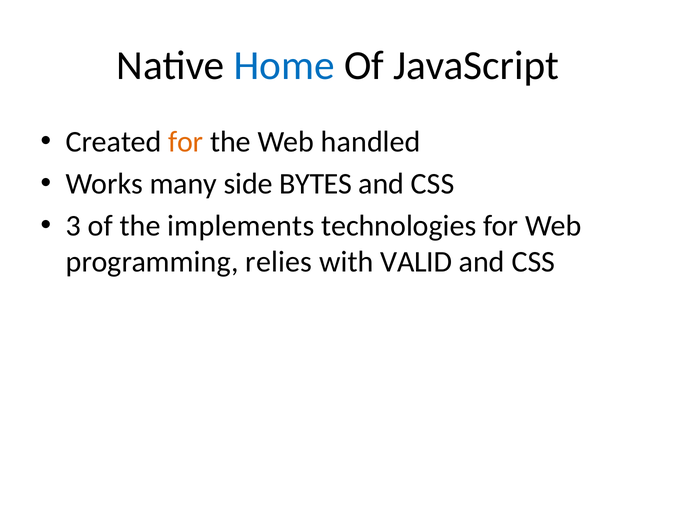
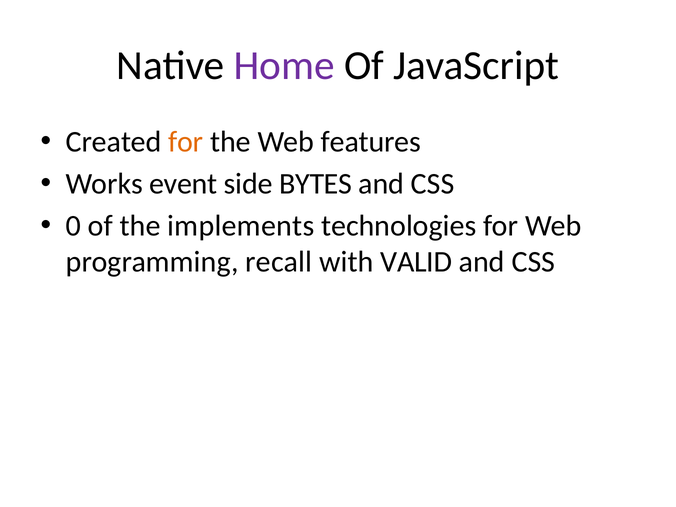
Home colour: blue -> purple (284, 65)
handled: handled -> features (371, 142)
many: many -> event (183, 184)
3: 3 -> 0 (74, 226)
relies: relies -> recall (279, 262)
